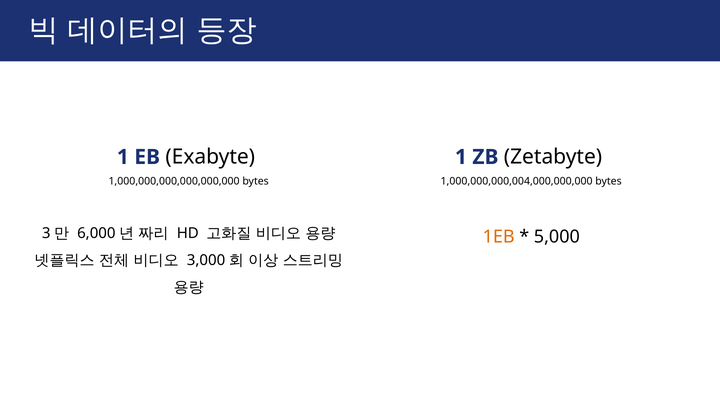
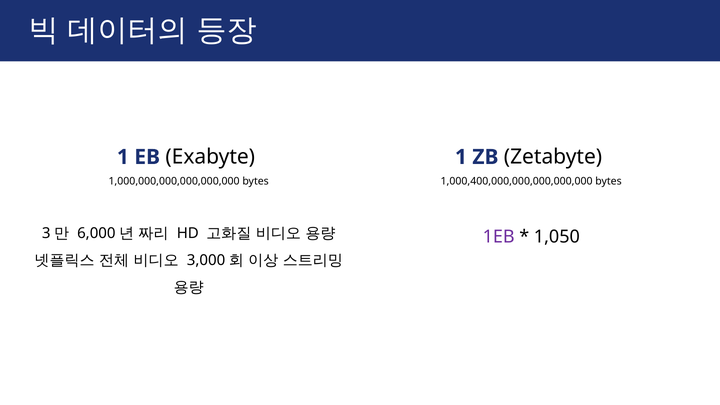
1,000,000,000,004,000,000,000: 1,000,000,000,004,000,000,000 -> 1,000,400,000,000,000,000,000 (517, 182)
1EB colour: orange -> purple (499, 237)
5,000: 5,000 -> 1,050 (557, 237)
